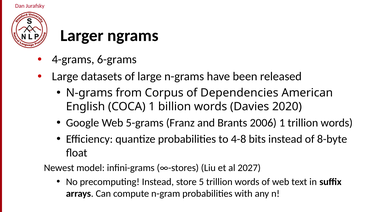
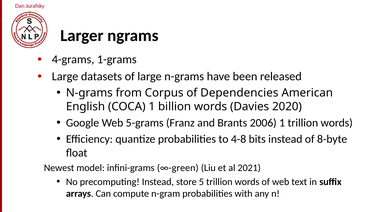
6-grams: 6-grams -> 1-grams (117, 59)
∞-stores: ∞-stores -> ∞-green (178, 168)
2027: 2027 -> 2021 (249, 168)
